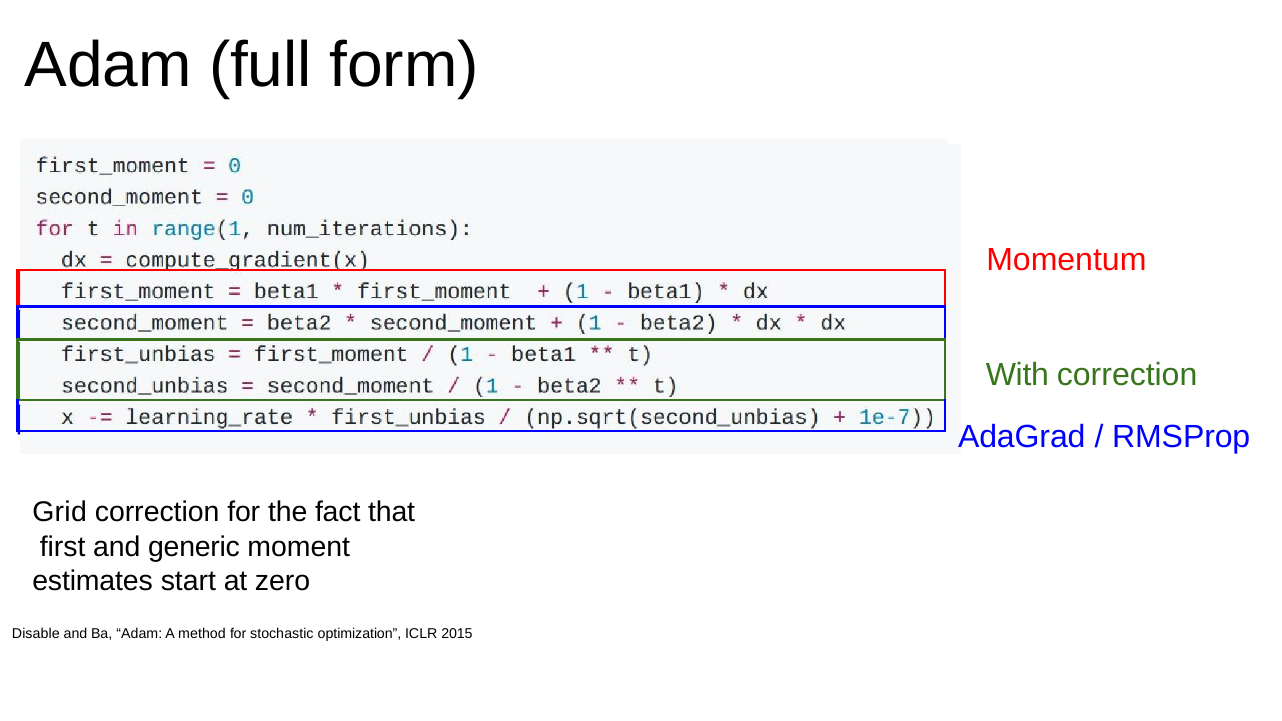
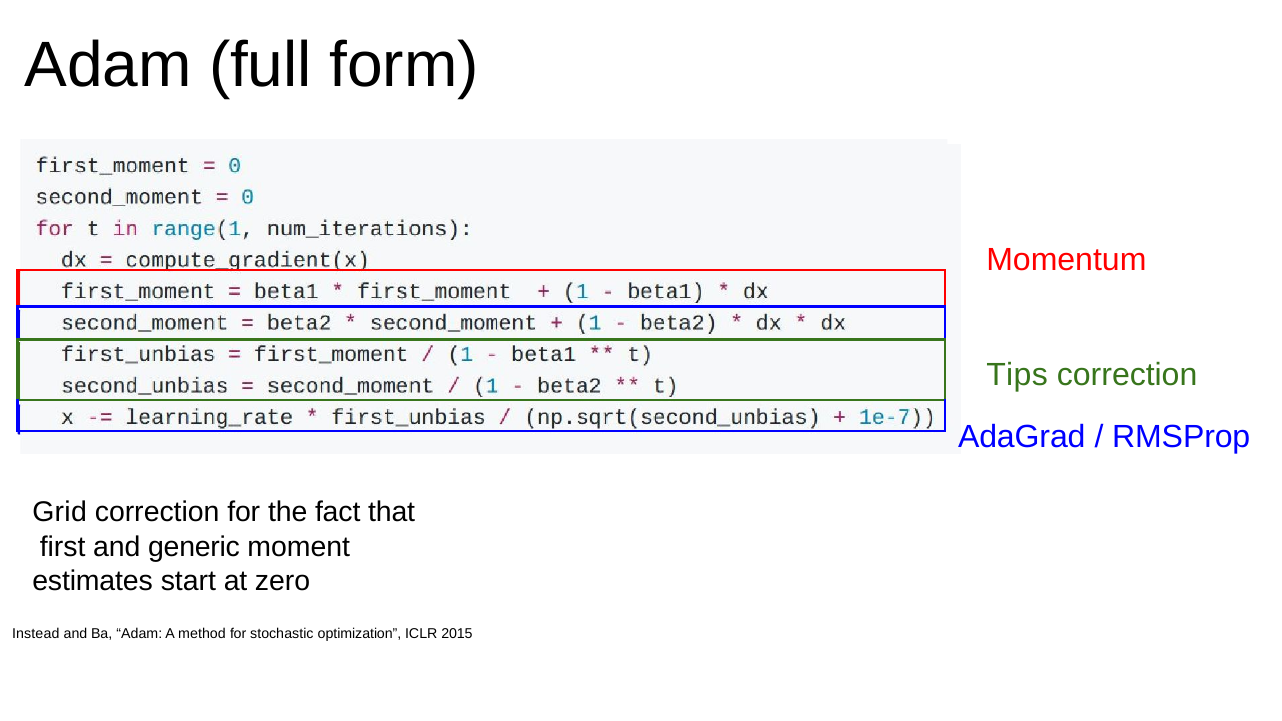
With: With -> Tips (1017, 375)
Disable: Disable -> Instead (36, 634)
